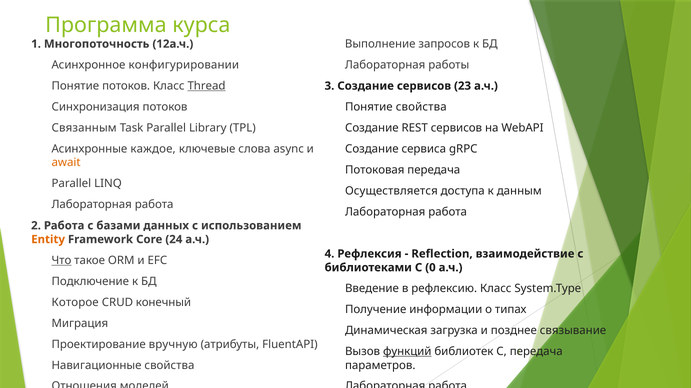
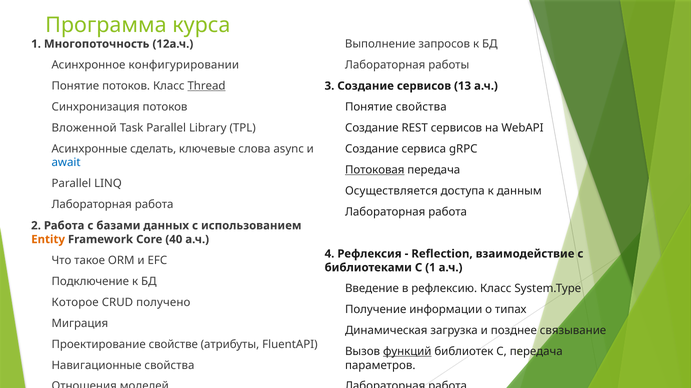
23: 23 -> 13 (463, 86)
Связанным: Связанным -> Вложенной (84, 128)
каждое: каждое -> сделать (153, 149)
await colour: orange -> blue (66, 163)
Потоковая underline: none -> present (375, 170)
24: 24 -> 40 (174, 240)
Что underline: present -> none (61, 261)
C 0: 0 -> 1 (430, 268)
конечный: конечный -> получено (163, 303)
вручную: вручную -> свойстве (173, 345)
